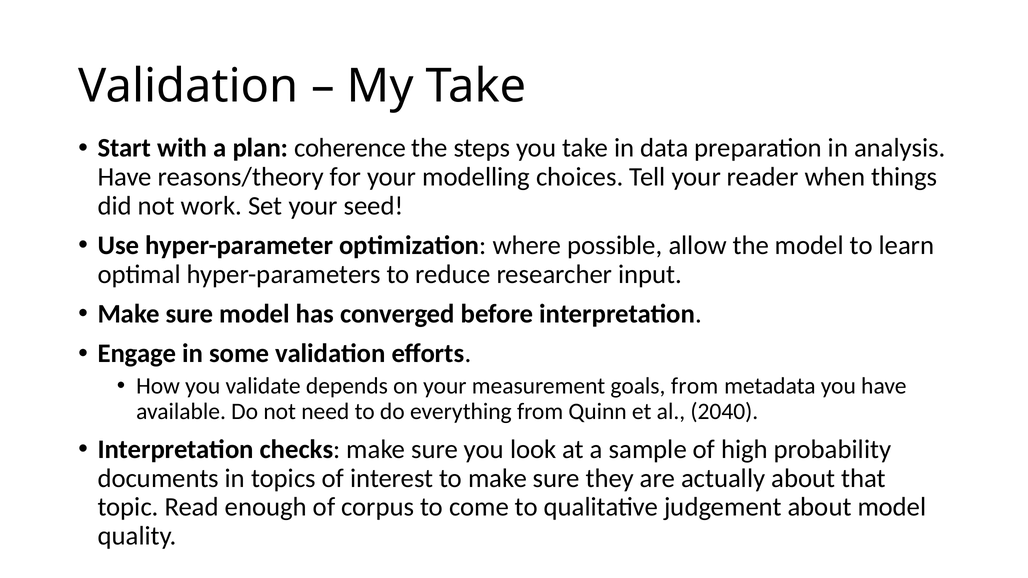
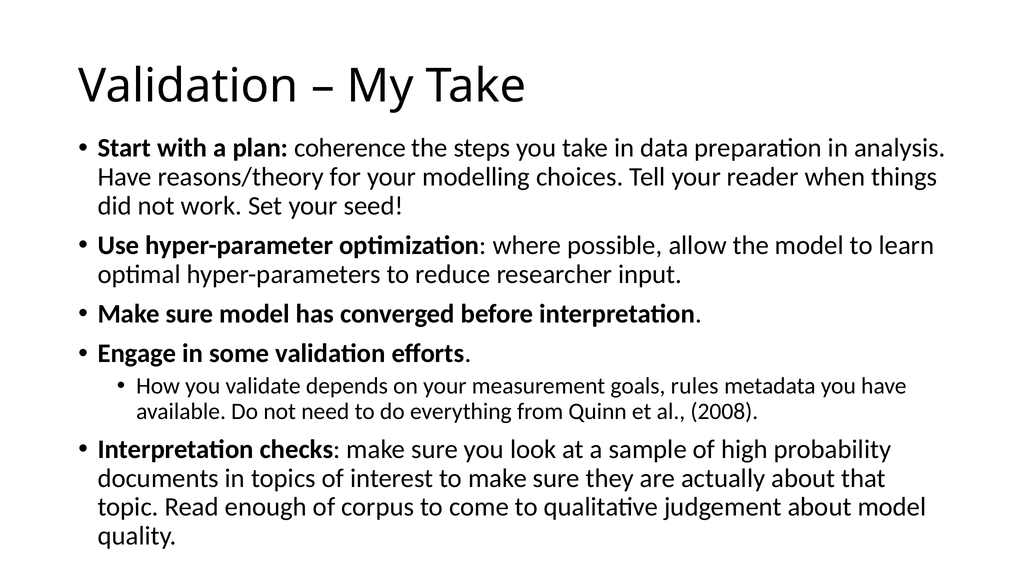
goals from: from -> rules (695, 386)
2040: 2040 -> 2008 (724, 412)
